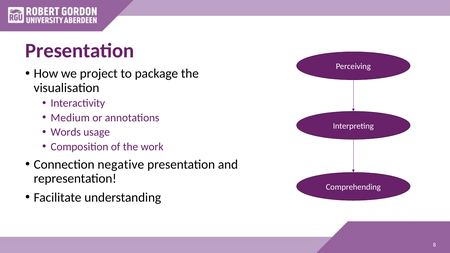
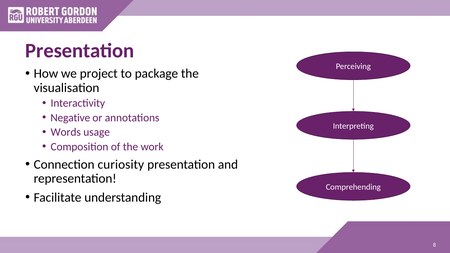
Medium: Medium -> Negative (70, 118)
negative: negative -> curiosity (121, 165)
